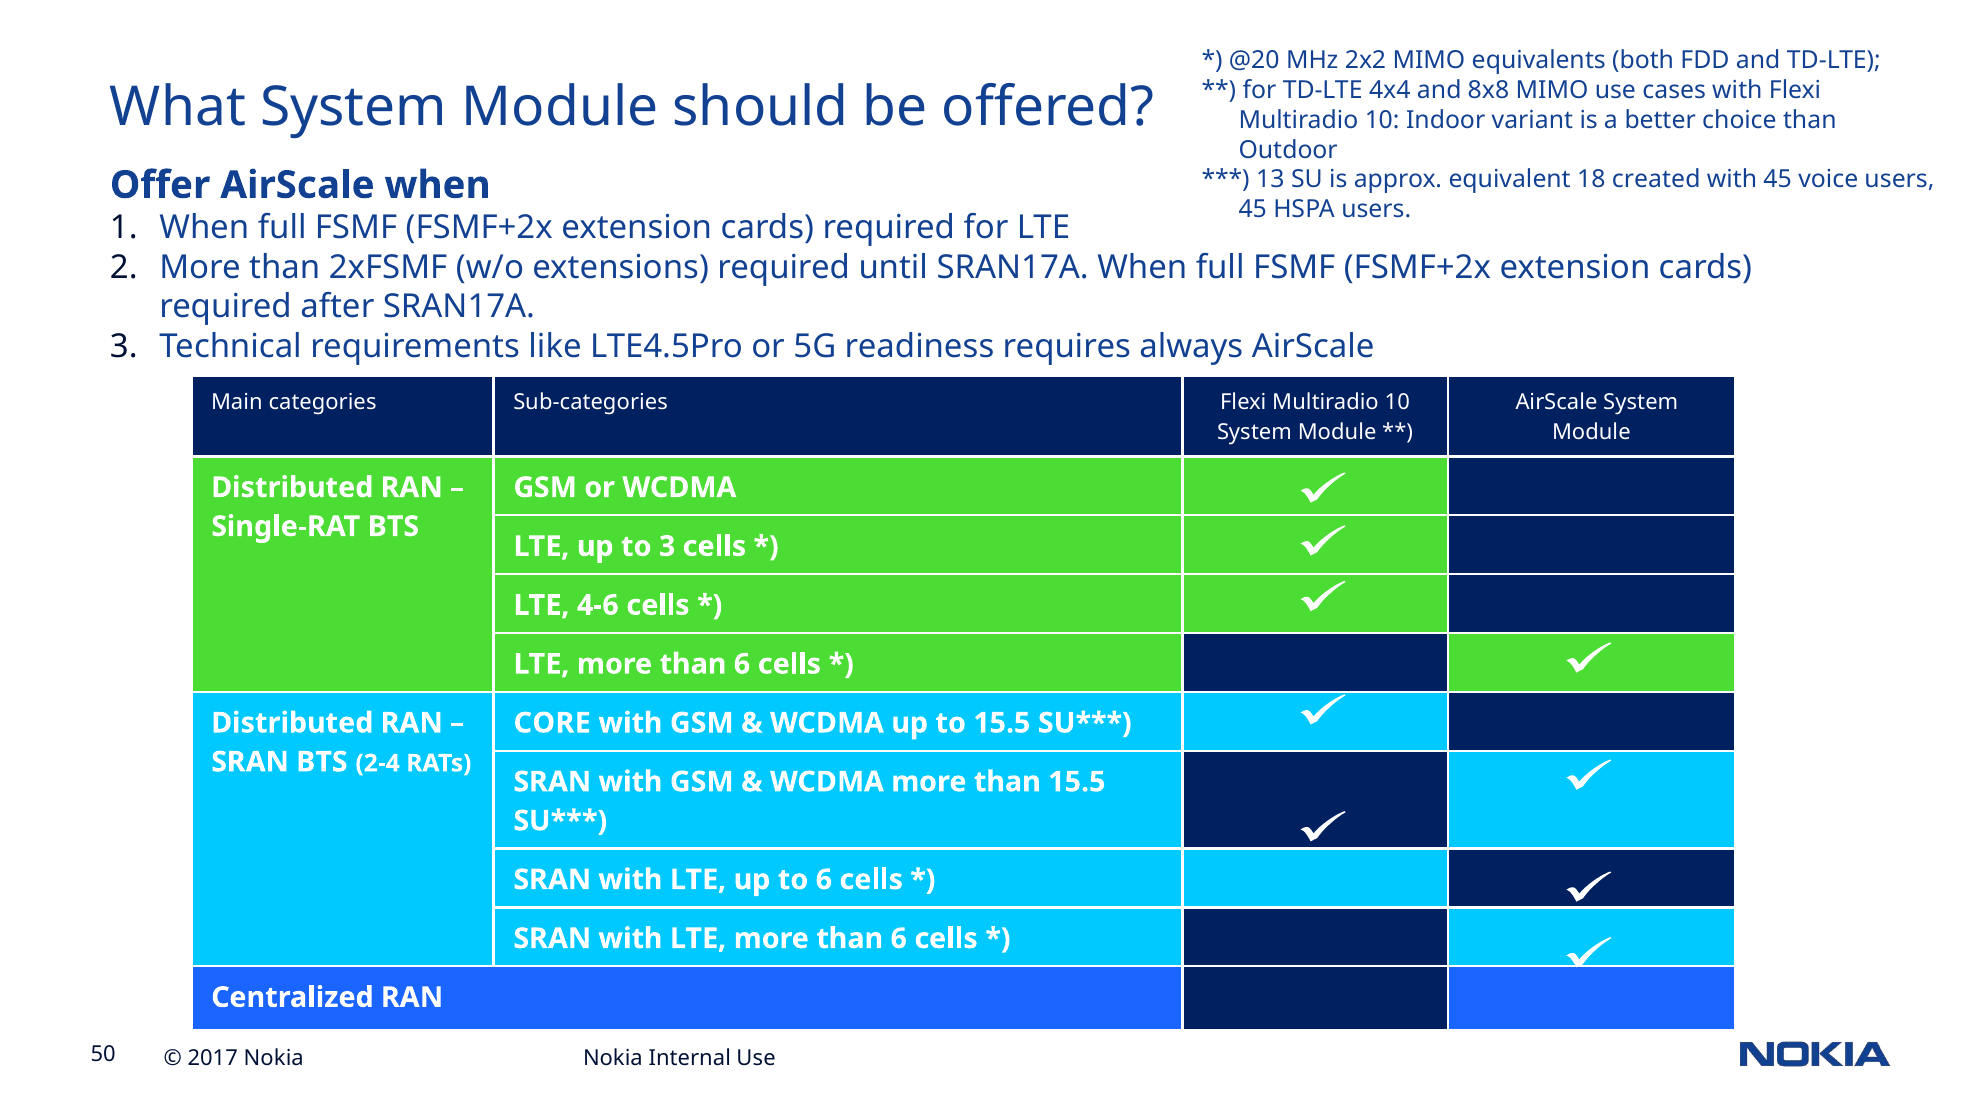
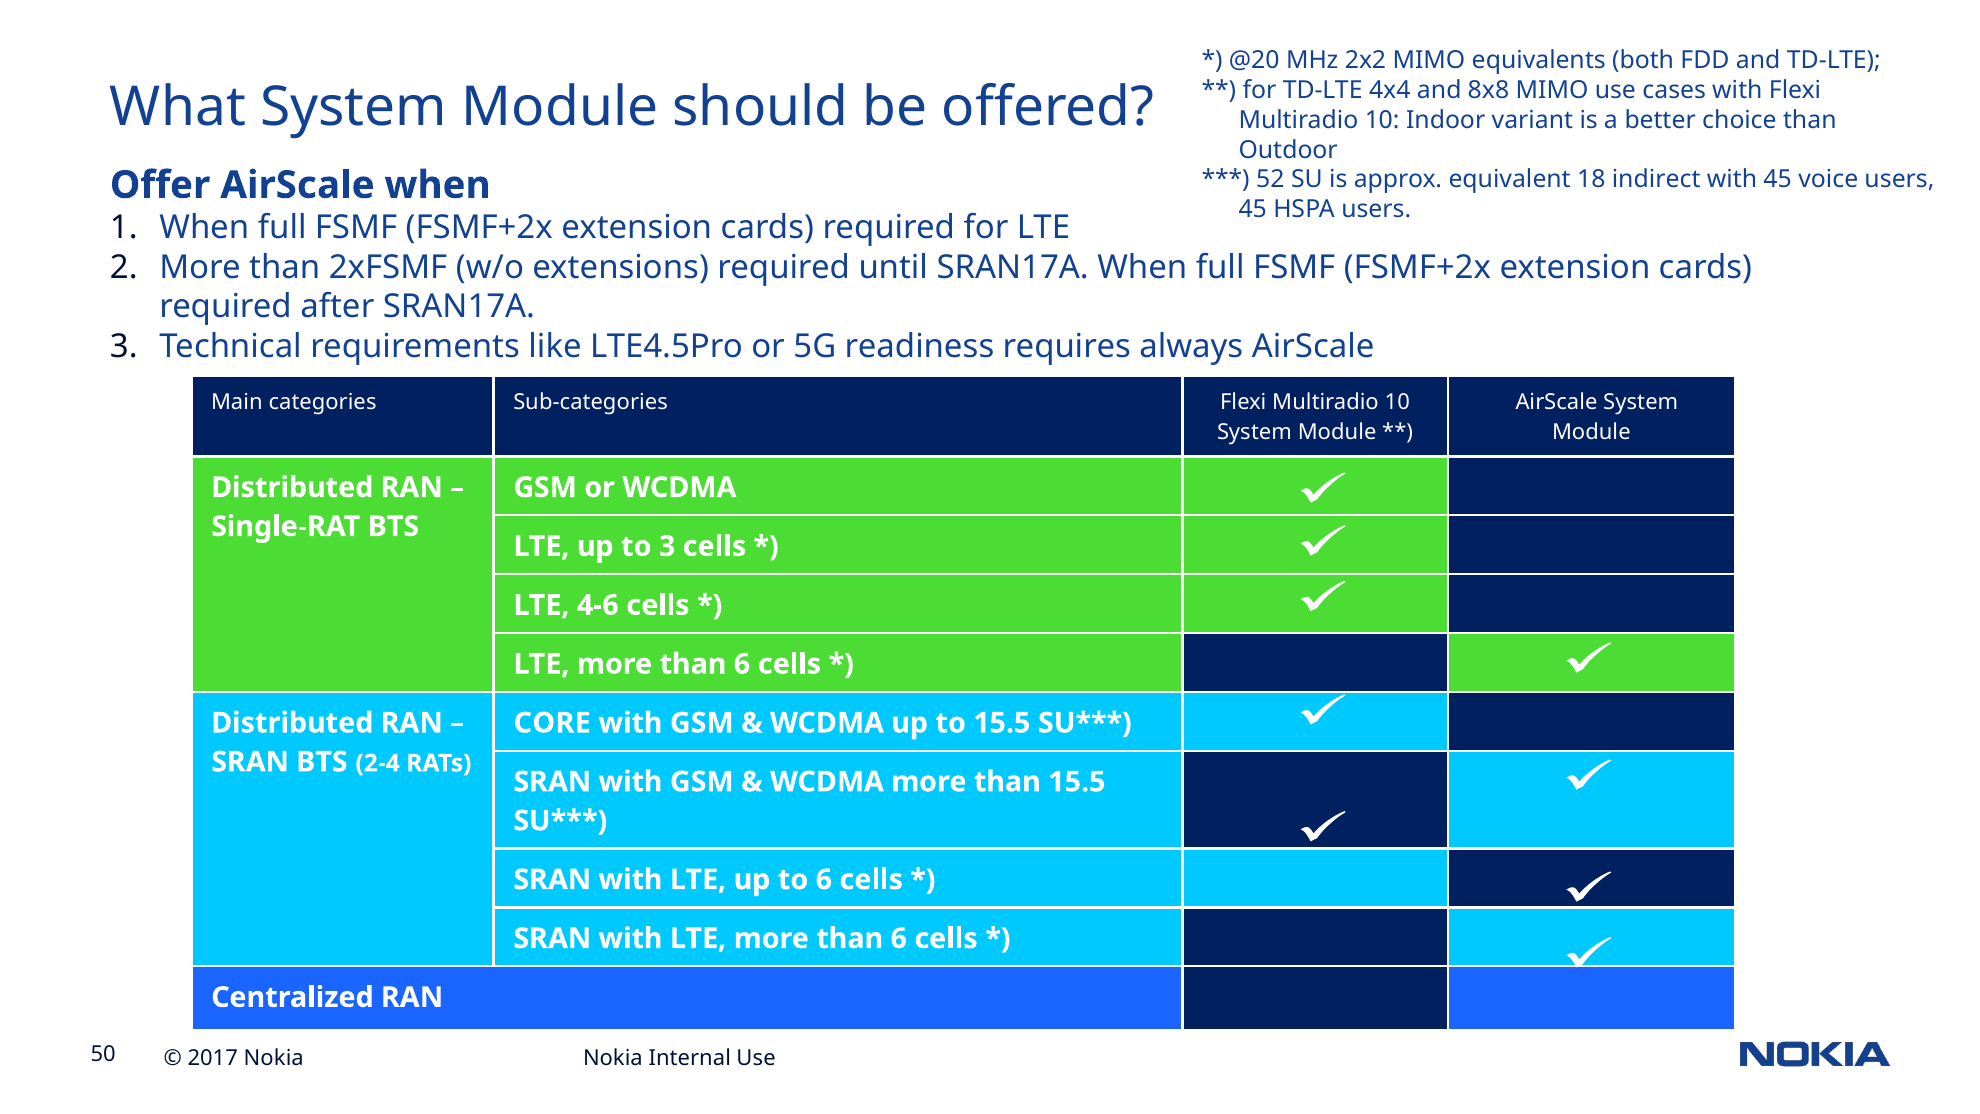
13: 13 -> 52 (1270, 180)
created: created -> indirect (1656, 180)
